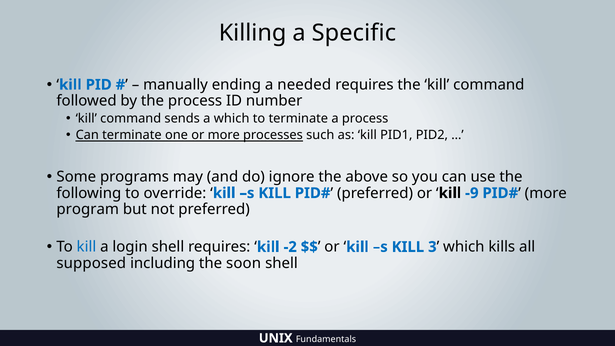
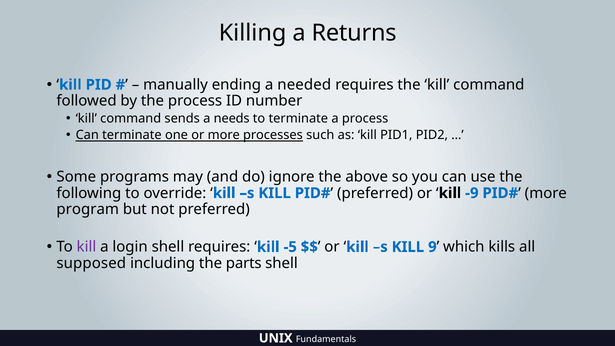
Specific: Specific -> Returns (354, 33)
a which: which -> needs (232, 119)
kill colour: blue -> purple (86, 247)
-2: -2 -> -5 (290, 247)
3: 3 -> 9 (432, 247)
soon: soon -> parts (244, 263)
